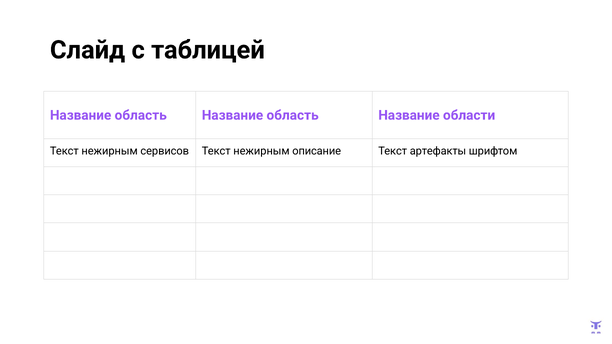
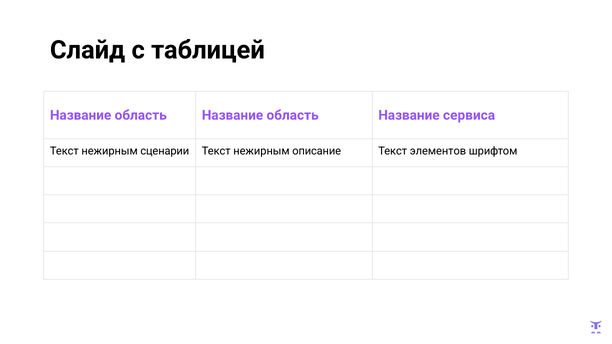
области: области -> сервиса (469, 115)
сервисов: сервисов -> сценарии (165, 151)
артефакты: артефакты -> элементов (438, 151)
